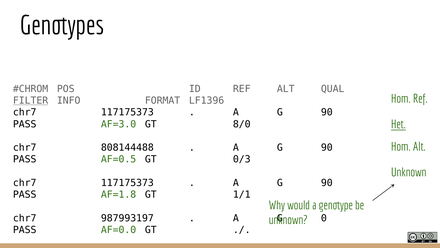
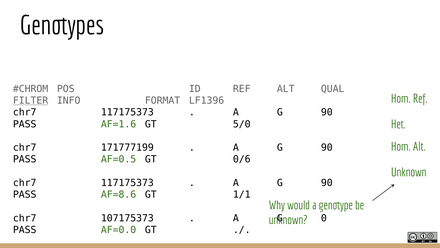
Het underline: present -> none (398, 124)
AF=3.0: AF=3.0 -> AF=1.6 (119, 124)
8/0: 8/0 -> 5/0 (242, 124)
808144488: 808144488 -> 171777199 (127, 147)
0/3: 0/3 -> 0/6 (242, 159)
AF=1.8: AF=1.8 -> AF=8.6 (119, 194)
987993197: 987993197 -> 107175373 (127, 218)
